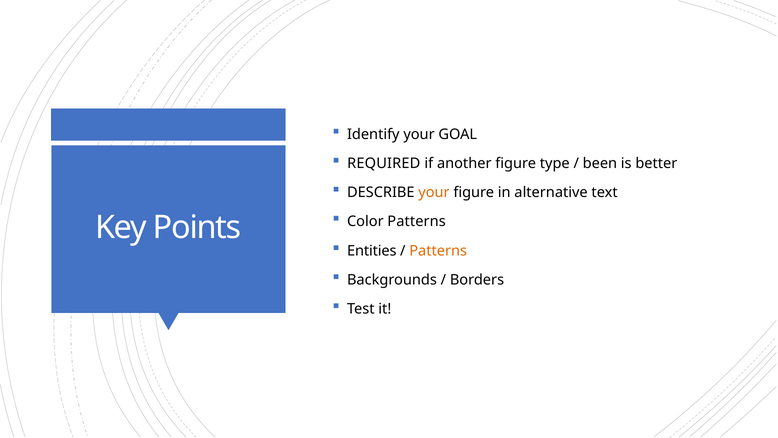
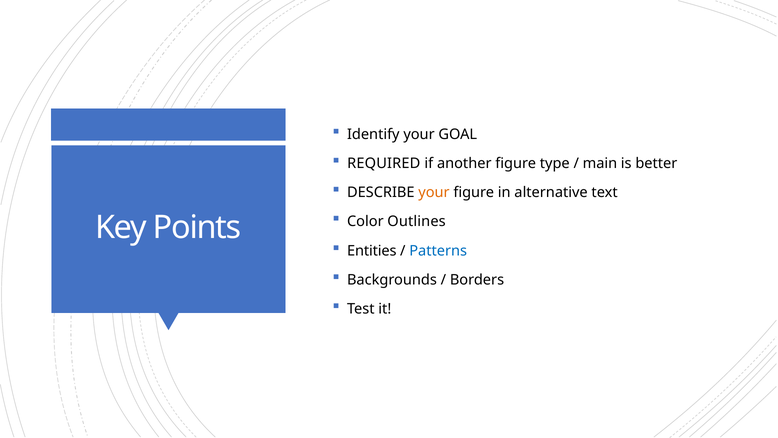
been: been -> main (600, 163)
Color Patterns: Patterns -> Outlines (417, 221)
Patterns colour: orange -> blue (438, 251)
